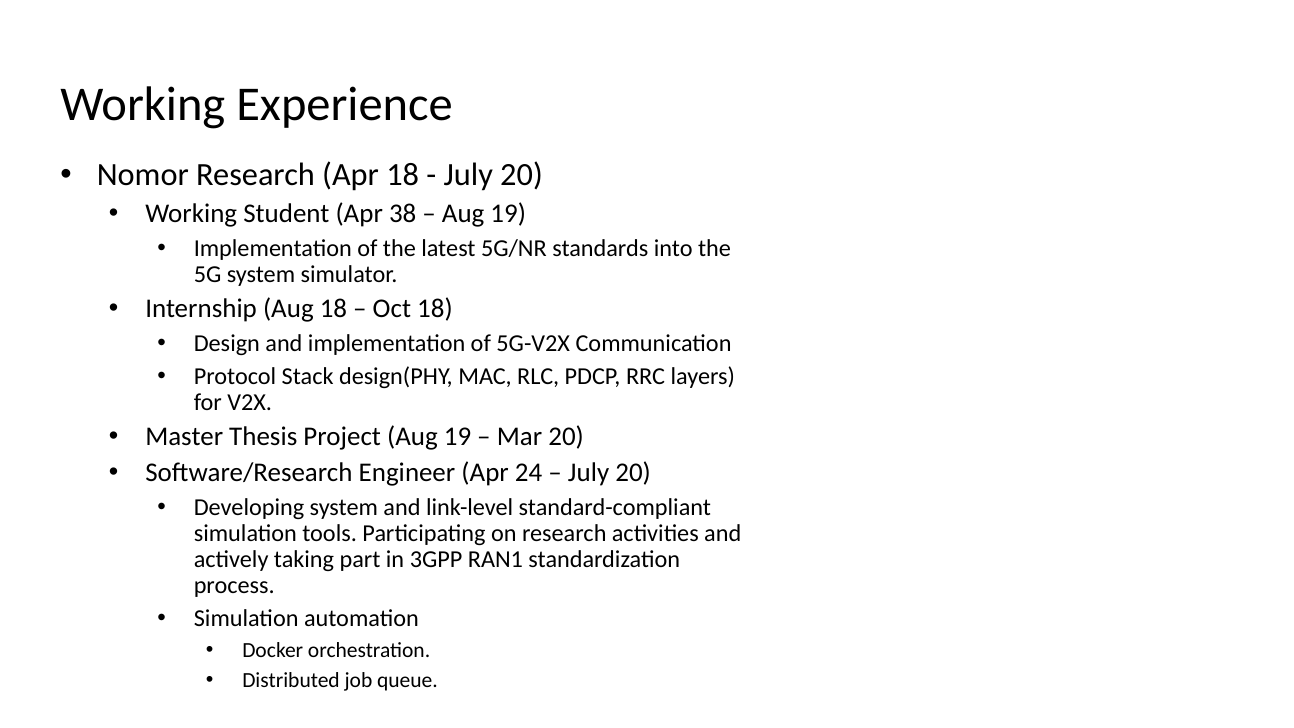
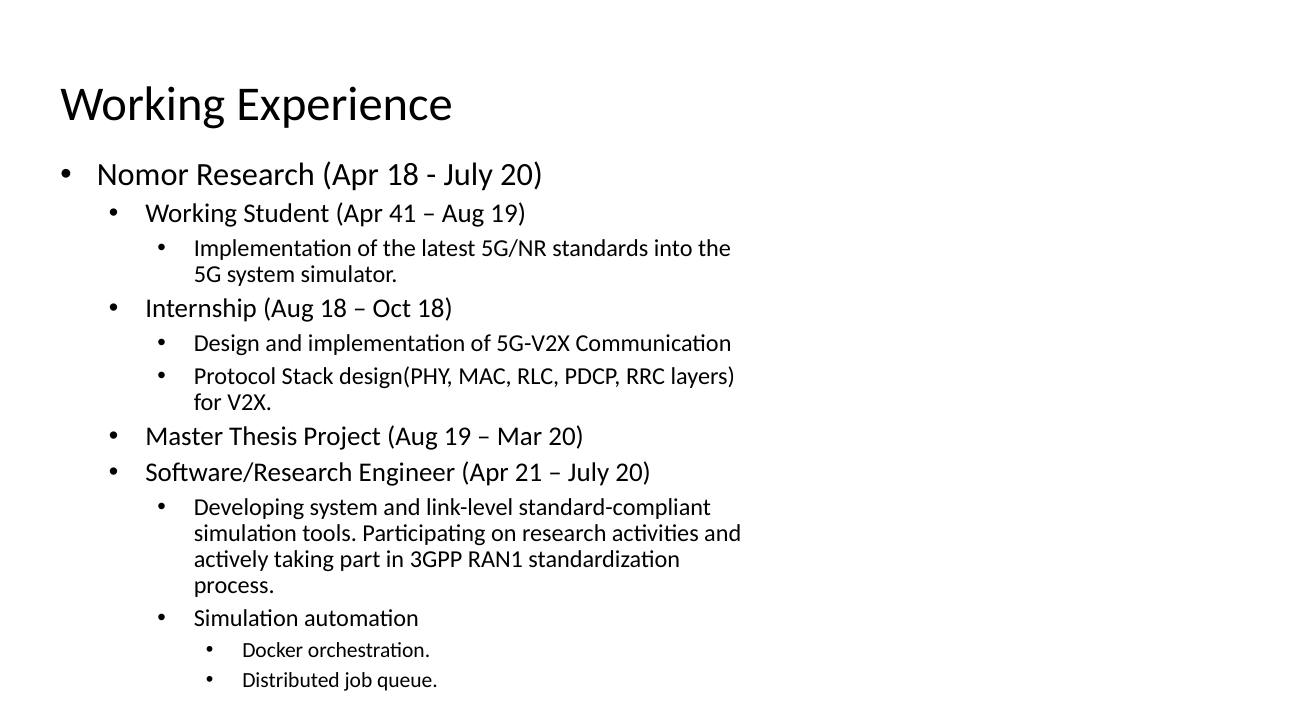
38: 38 -> 41 (403, 214)
24: 24 -> 21 (529, 473)
